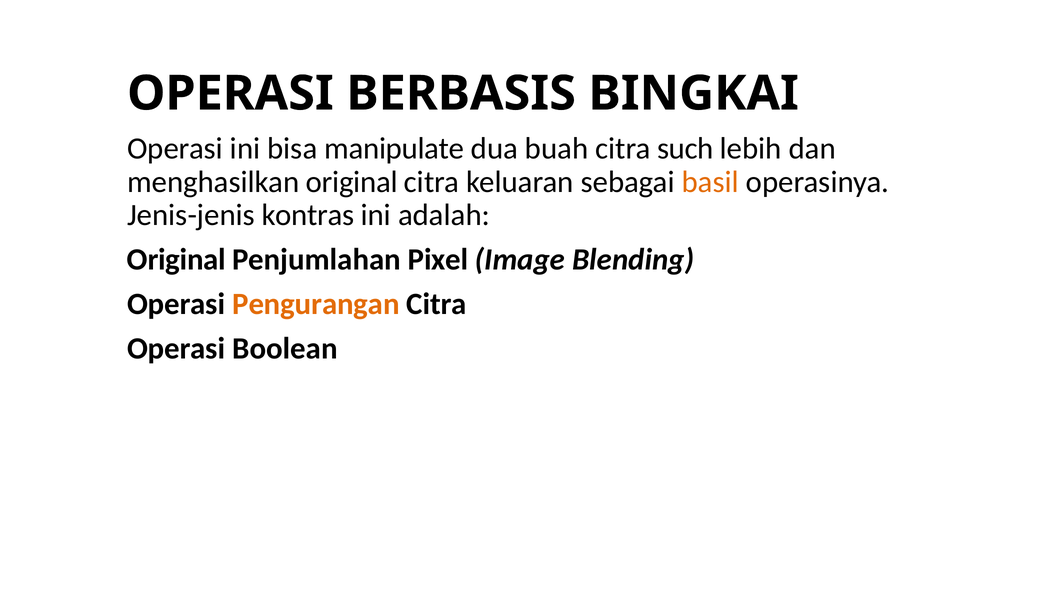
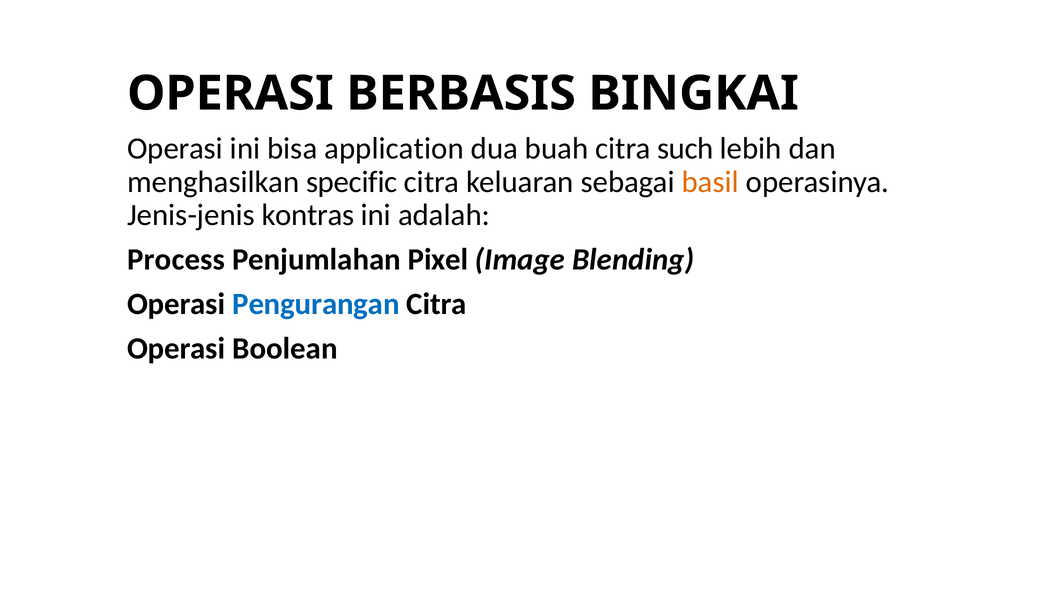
manipulate: manipulate -> application (394, 148)
menghasilkan original: original -> specific (352, 182)
Original: Original -> Process (176, 260)
Pengurangan colour: orange -> blue (316, 304)
